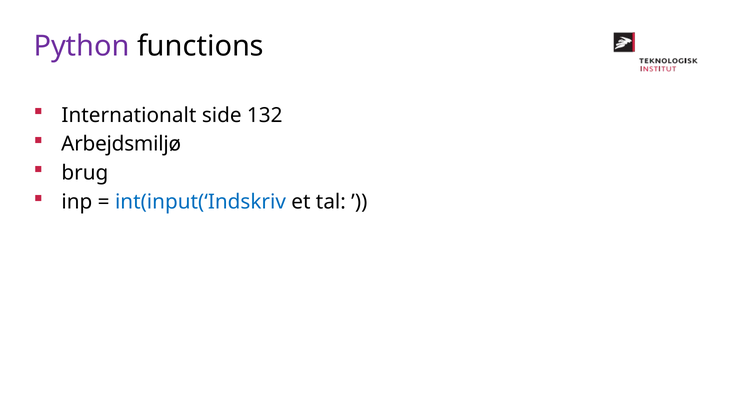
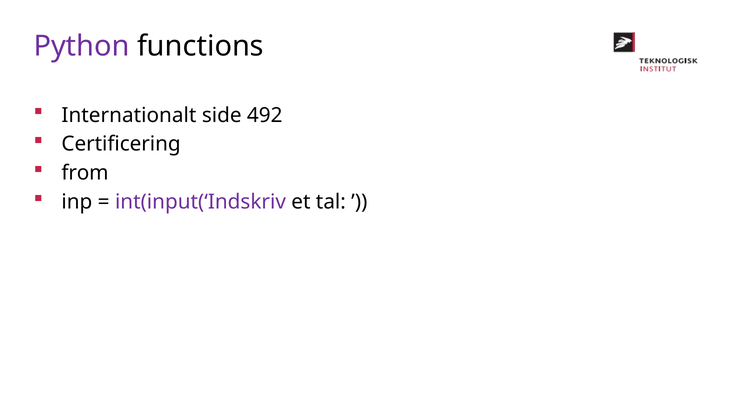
132: 132 -> 492 (265, 115)
Arbejdsmiljø: Arbejdsmiljø -> Certificering (121, 144)
brug: brug -> from (85, 173)
int(input(‘Indskriv colour: blue -> purple (200, 202)
